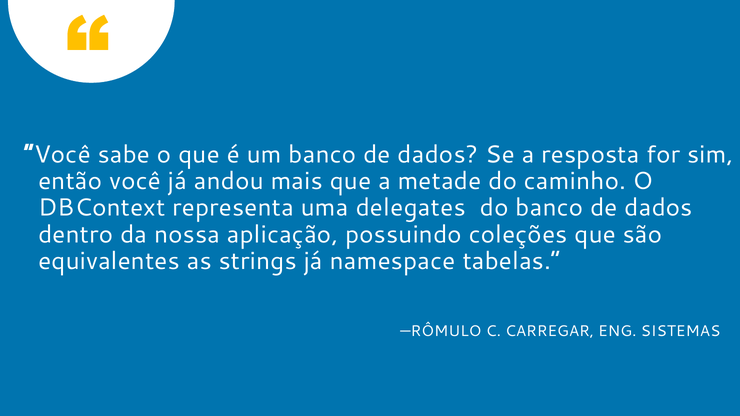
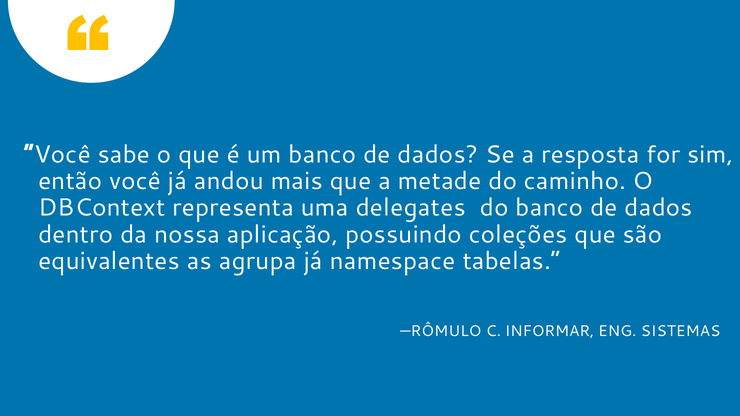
strings: strings -> agrupa (258, 261)
CARREGAR: CARREGAR -> INFORMAR (550, 331)
